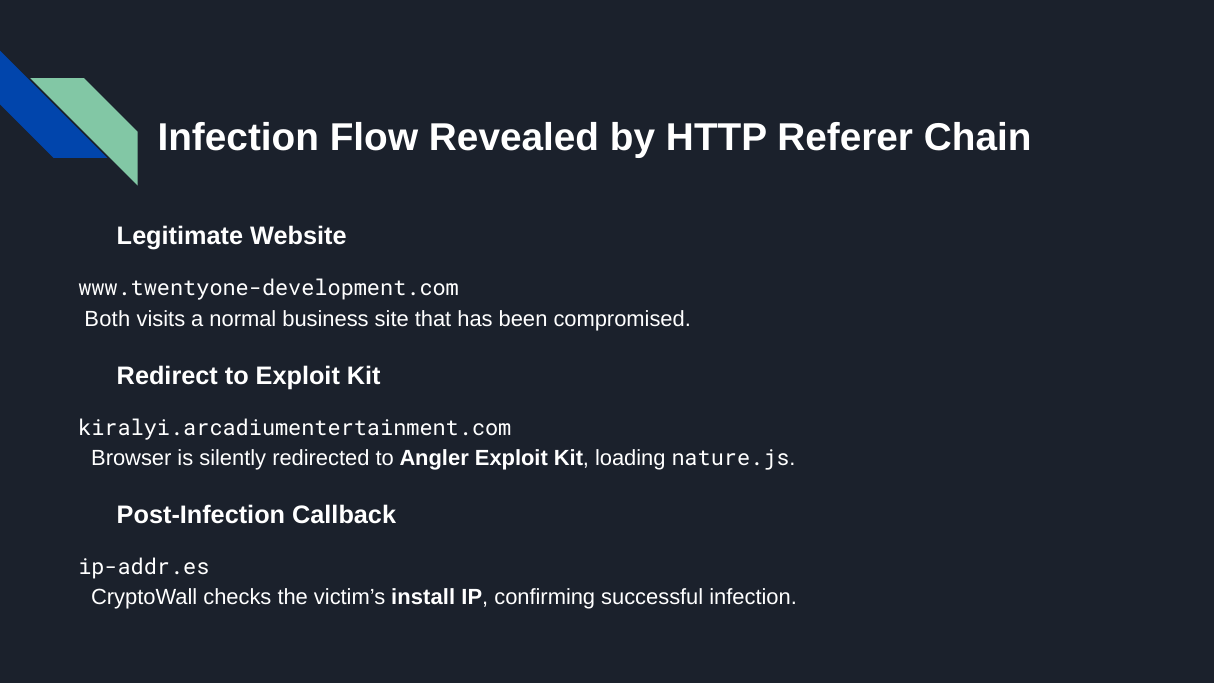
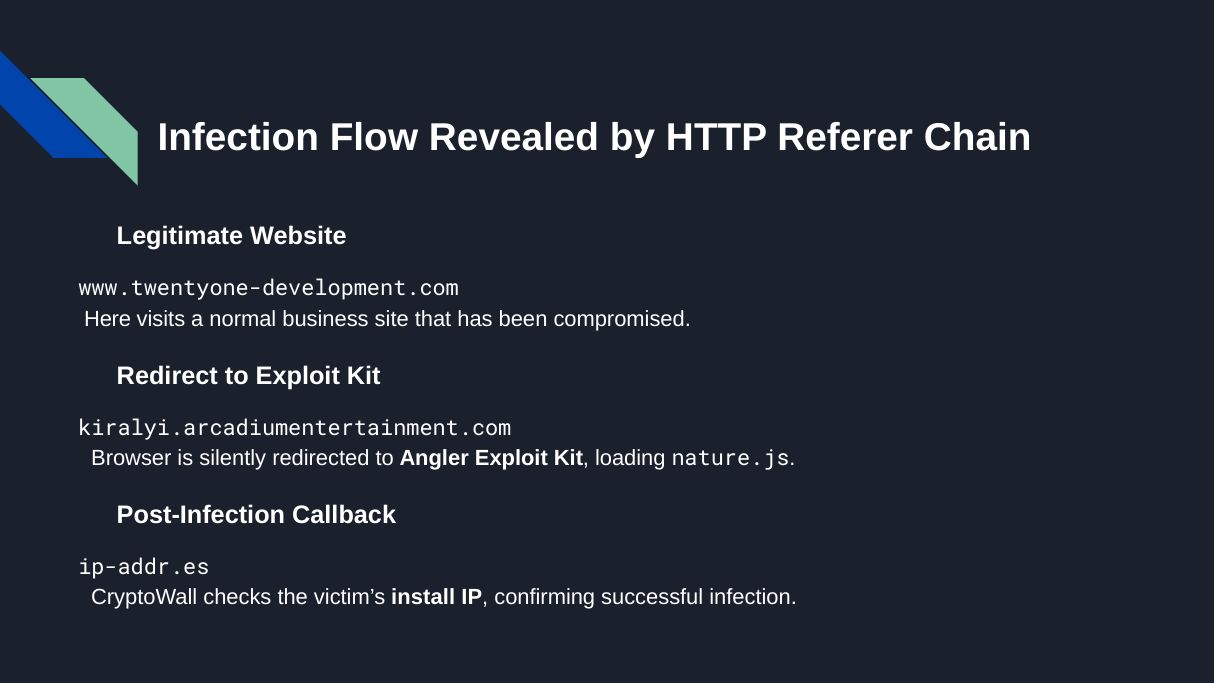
Both: Both -> Here (108, 319)
